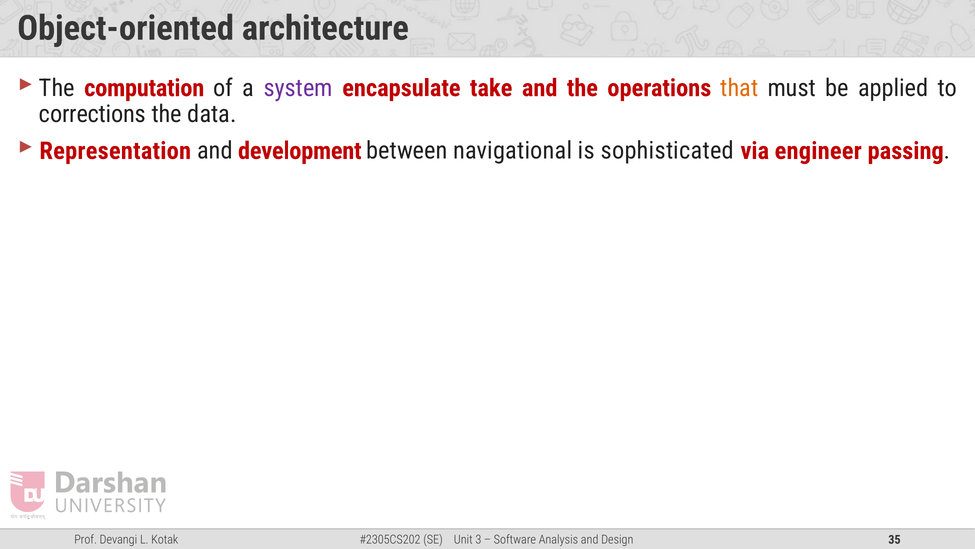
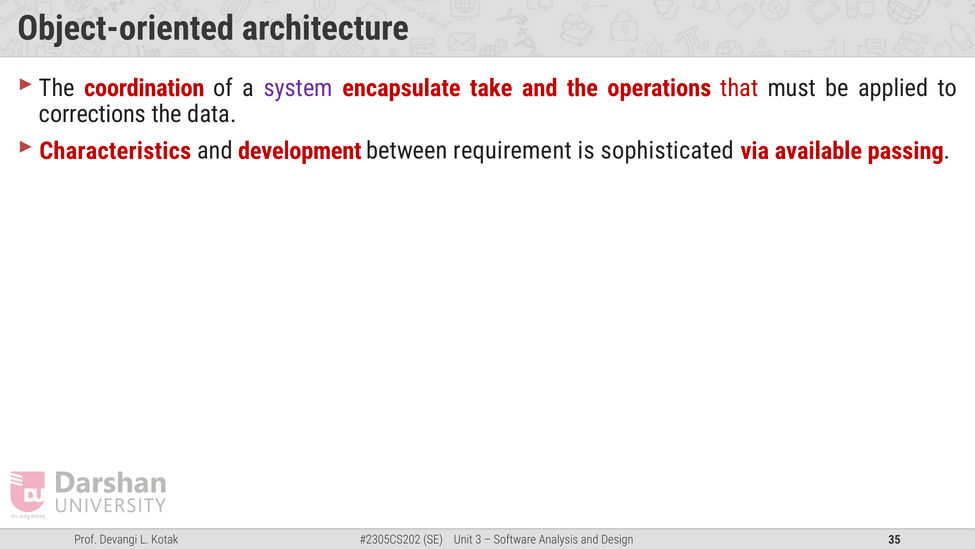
computation: computation -> coordination (144, 88)
that colour: orange -> red (739, 88)
Representation: Representation -> Characteristics (115, 151)
navigational: navigational -> requirement (513, 151)
engineer: engineer -> available (818, 151)
